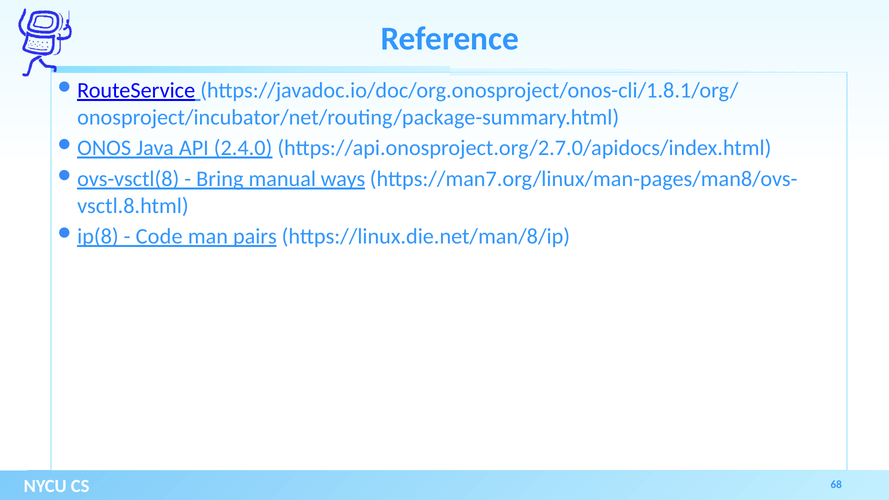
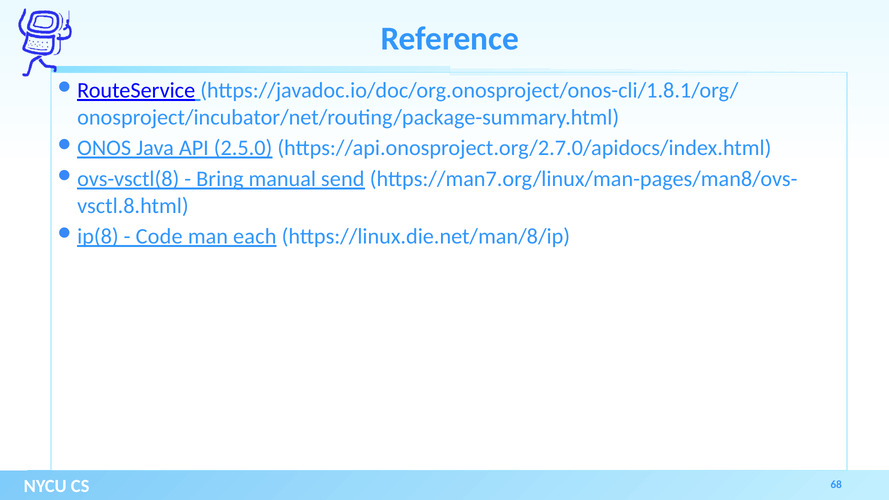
2.4.0: 2.4.0 -> 2.5.0 (243, 148)
ways: ways -> send (343, 179)
pairs: pairs -> each (255, 236)
